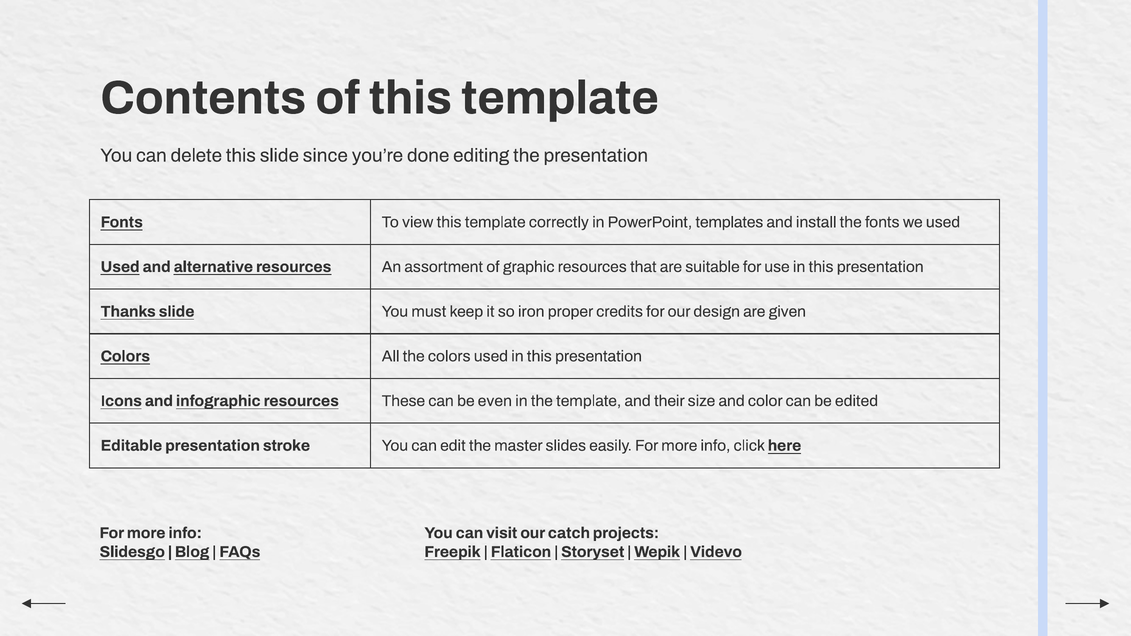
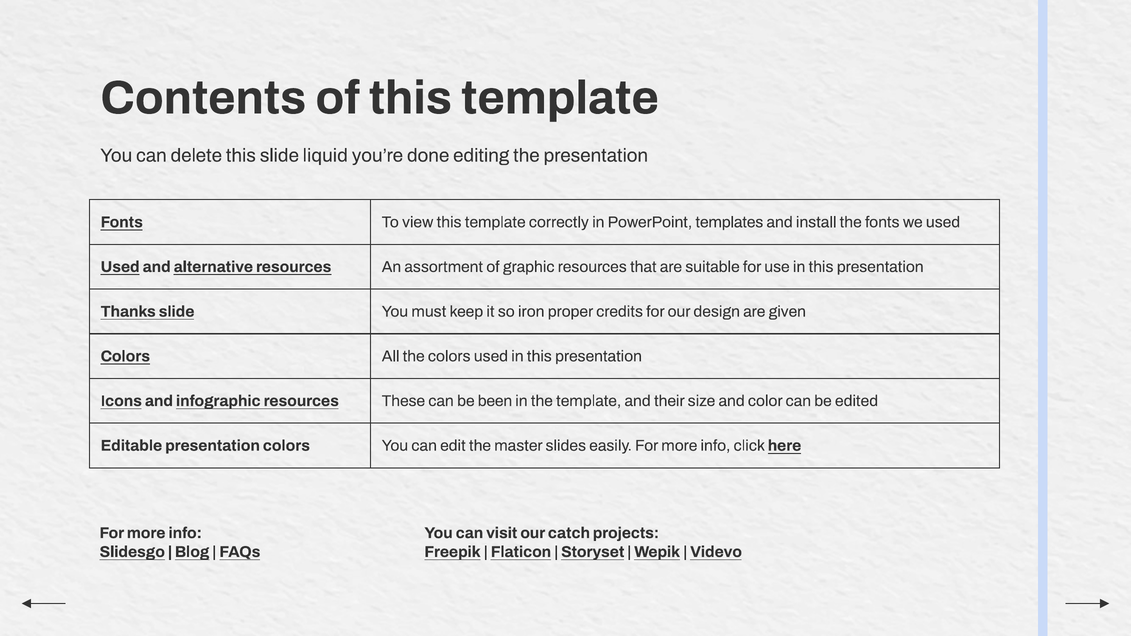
since: since -> liquid (325, 155)
even: even -> been (495, 401)
presentation stroke: stroke -> colors (286, 446)
